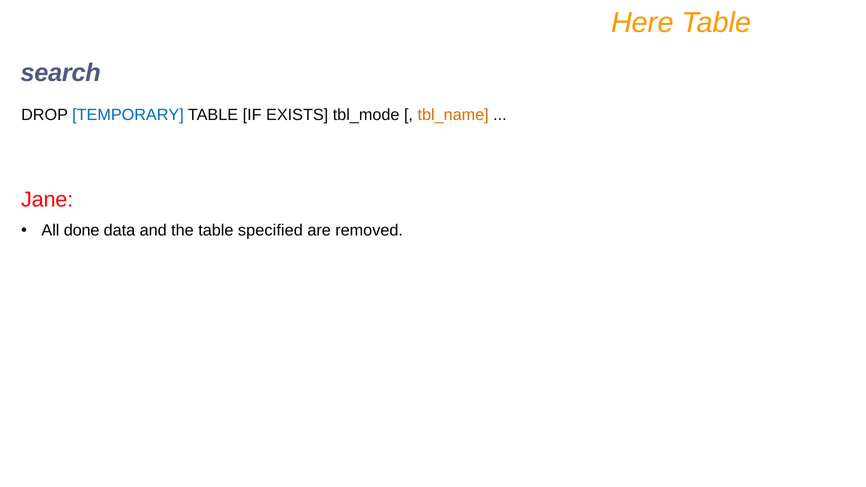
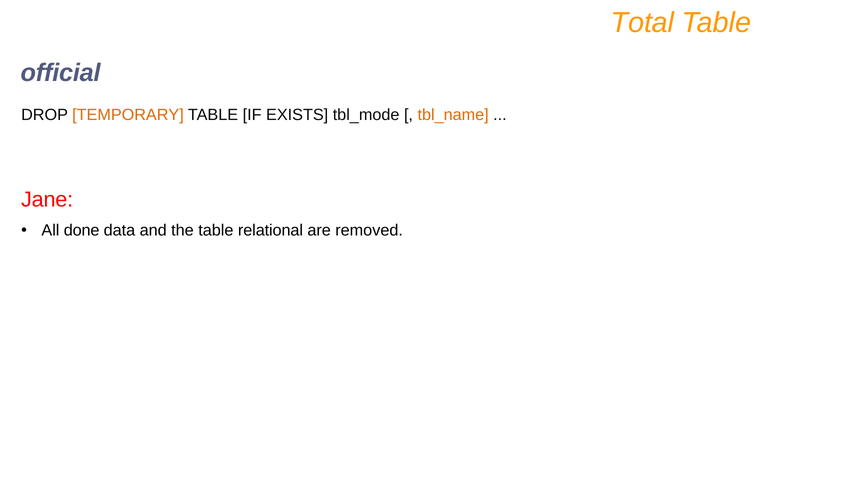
Here: Here -> Total (642, 23)
search: search -> official (61, 73)
TEMPORARY colour: blue -> orange (128, 115)
specified: specified -> relational (271, 231)
